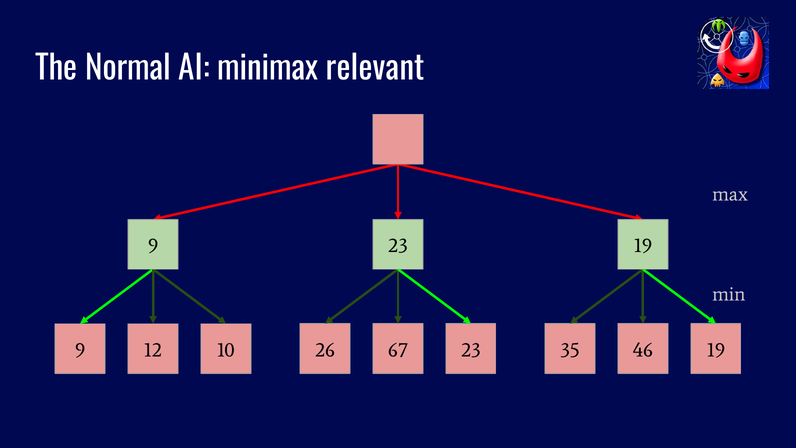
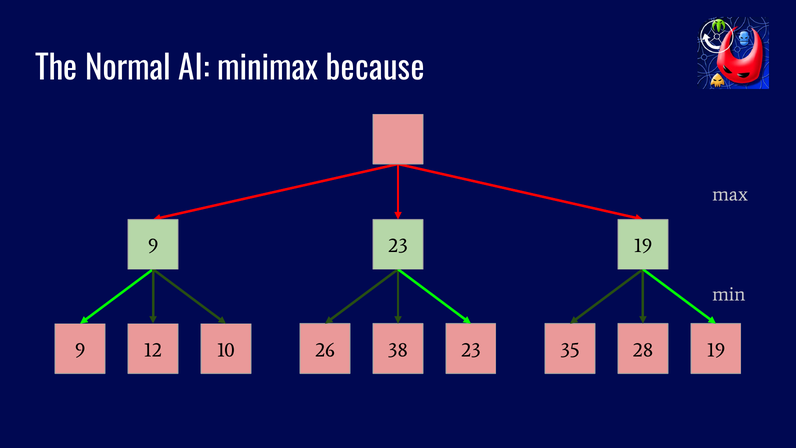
relevant: relevant -> because (375, 69)
67: 67 -> 38 (398, 350)
46: 46 -> 28 (643, 350)
